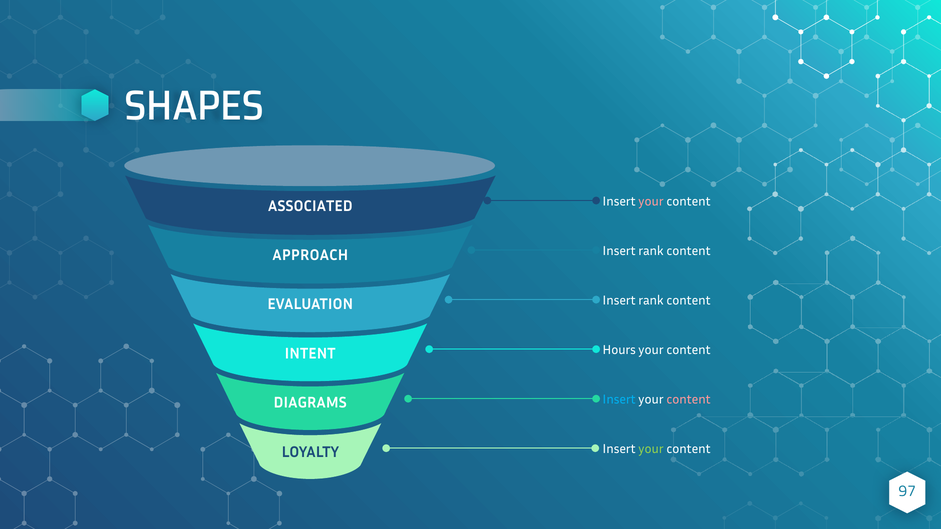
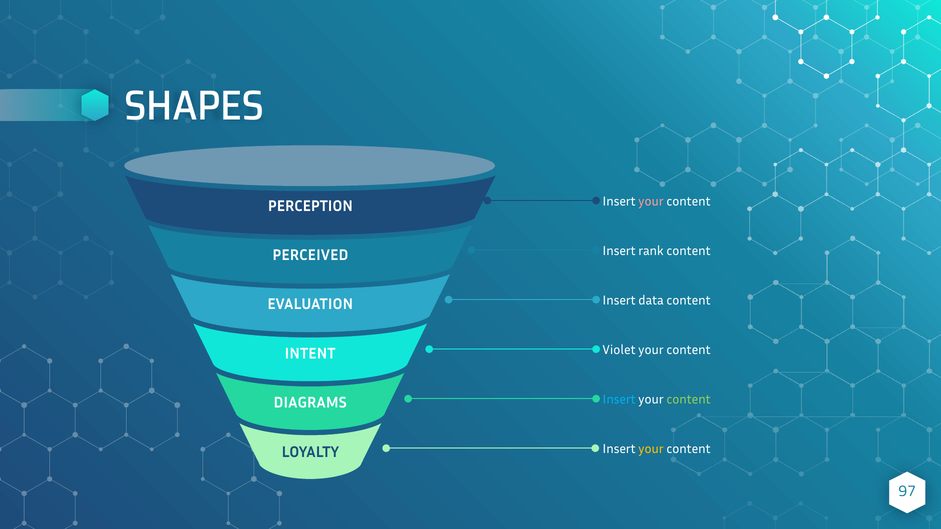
ASSOCIATED: ASSOCIATED -> PERCEPTION (310, 206)
APPROACH: APPROACH -> PERCEIVED (310, 255)
rank: rank -> data (651, 301)
Hours: Hours -> Violet (619, 350)
content colour: pink -> light green (689, 400)
your colour: light green -> yellow (651, 449)
